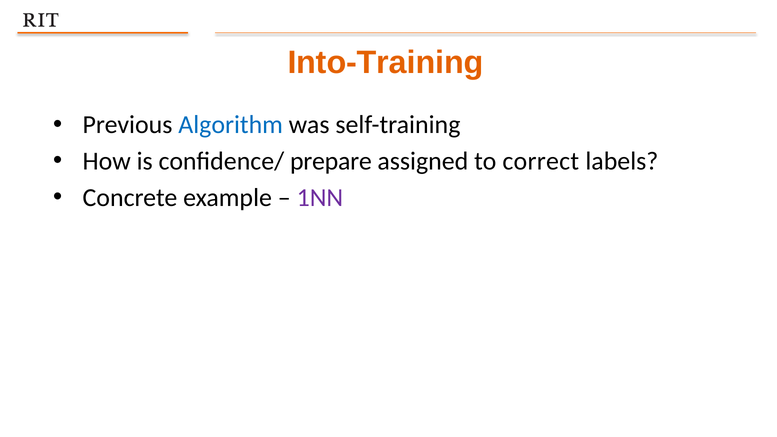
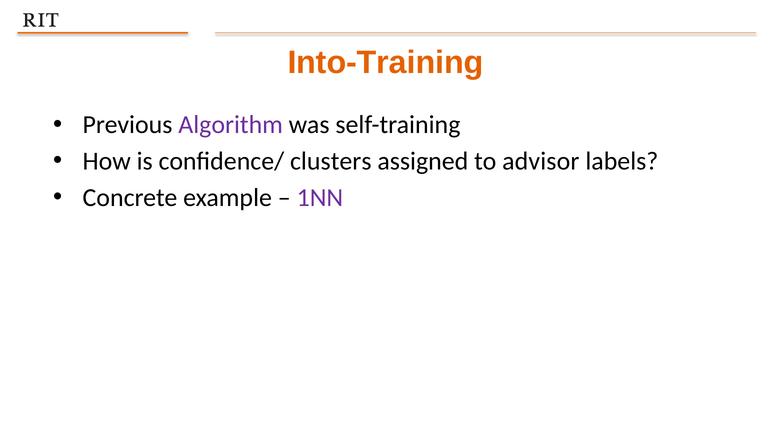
Algorithm colour: blue -> purple (231, 125)
prepare: prepare -> clusters (331, 161)
correct: correct -> advisor (541, 161)
